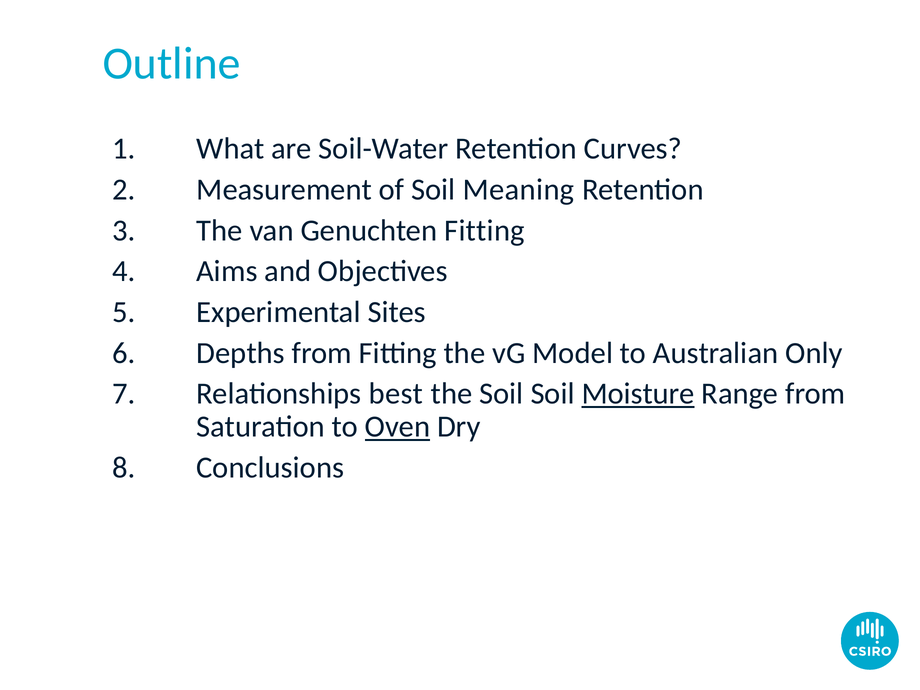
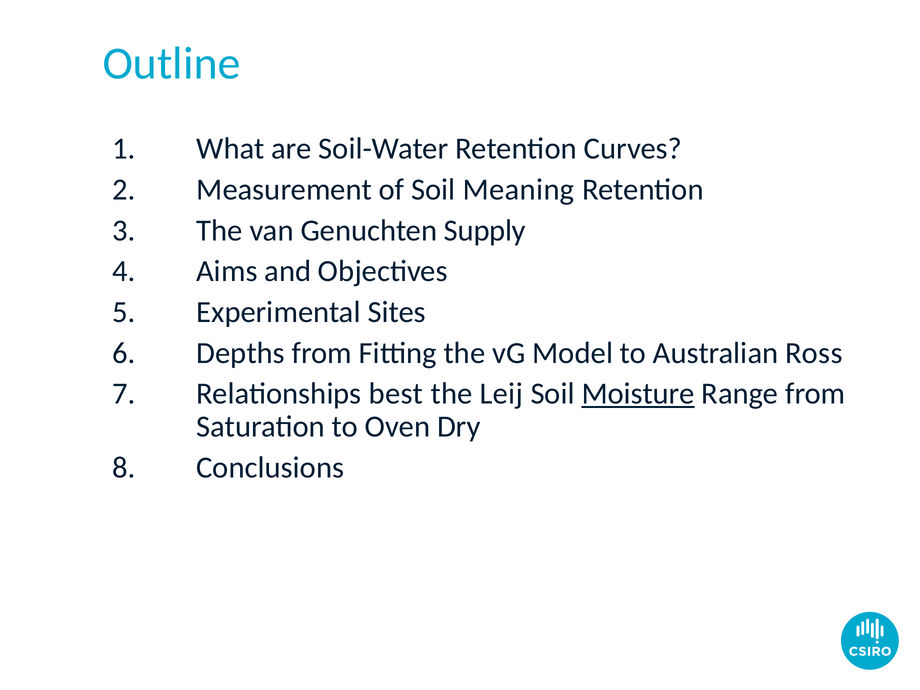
Genuchten Fitting: Fitting -> Supply (485, 230)
Only: Only -> Ross (814, 353)
the Soil: Soil -> Leij (501, 394)
Oven underline: present -> none (398, 427)
